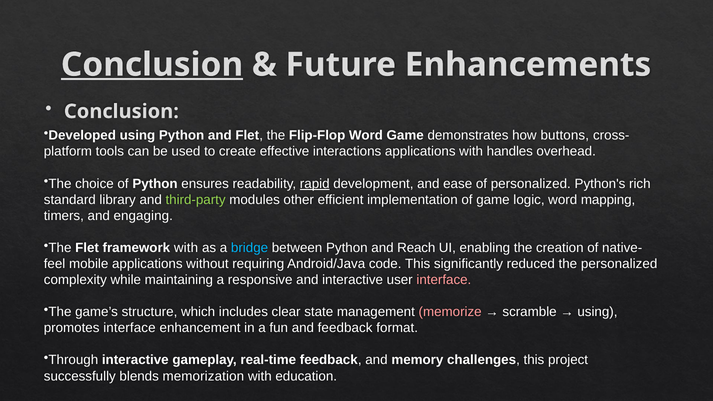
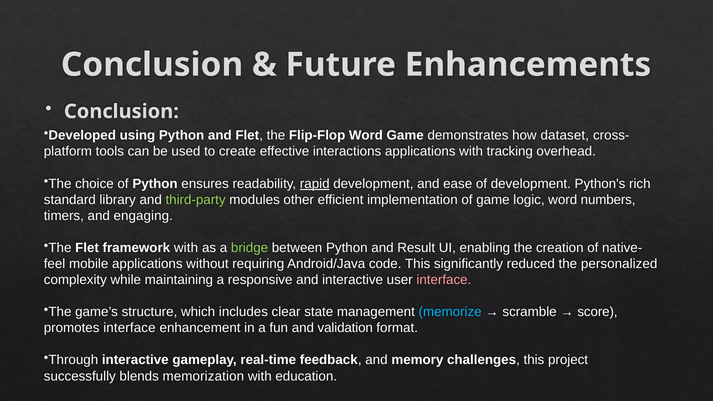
Conclusion underline: present -> none (152, 65)
buttons: buttons -> dataset (565, 136)
handles: handles -> tracking (510, 152)
of personalized: personalized -> development (531, 184)
mapping: mapping -> numbers (608, 200)
bridge colour: light blue -> light green (250, 248)
Reach: Reach -> Result (416, 248)
memorize colour: pink -> light blue (450, 312)
using: using -> score (597, 312)
and feedback: feedback -> validation (345, 328)
